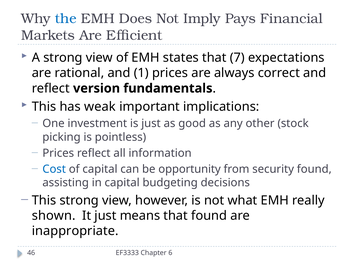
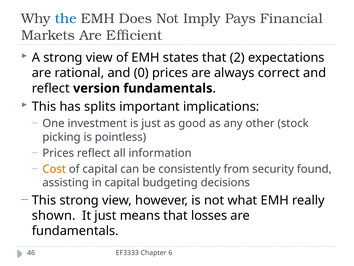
7: 7 -> 2 (237, 58)
1: 1 -> 0 (141, 73)
weak: weak -> splits (100, 106)
Cost colour: blue -> orange (54, 169)
opportunity: opportunity -> consistently (190, 169)
that found: found -> losses (209, 215)
inappropriate: inappropriate -> fundamentals (75, 231)
